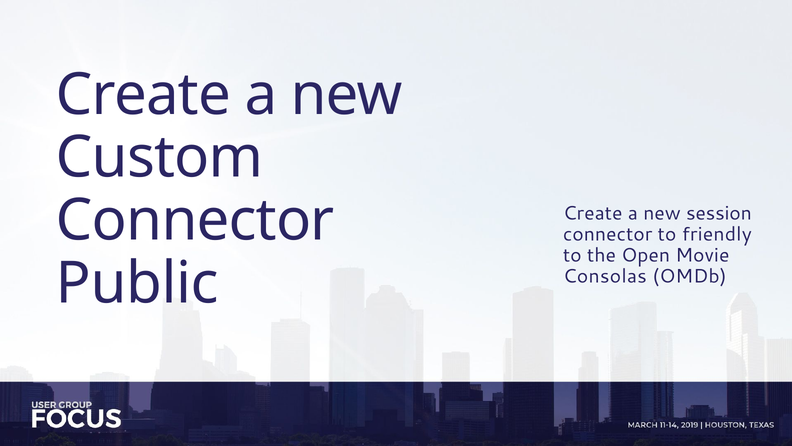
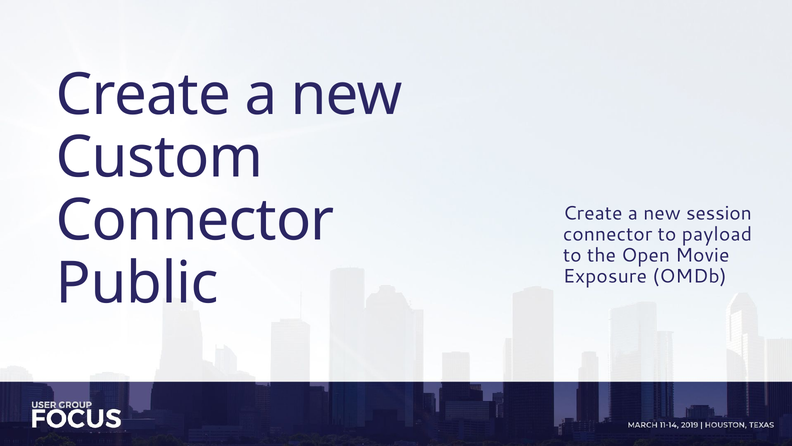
friendly: friendly -> payload (717, 234)
Consolas: Consolas -> Exposure (605, 276)
